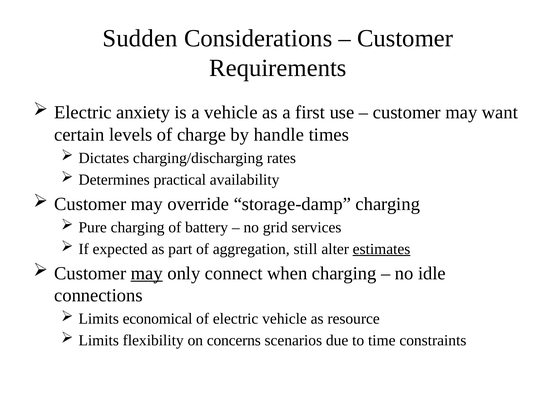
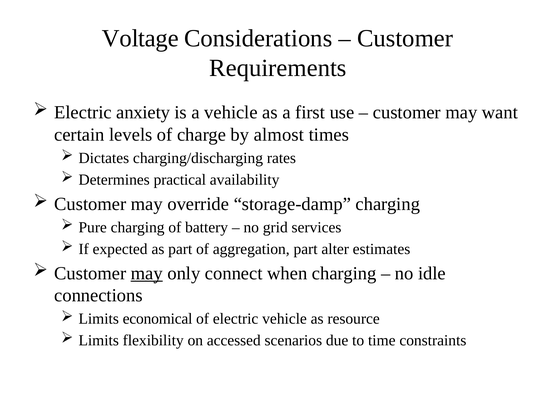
Sudden: Sudden -> Voltage (140, 38)
handle: handle -> almost (279, 135)
aggregation still: still -> part (306, 249)
estimates underline: present -> none (382, 249)
concerns: concerns -> accessed (234, 340)
